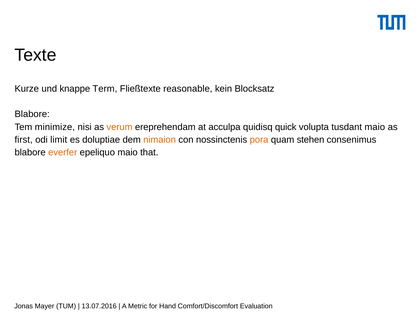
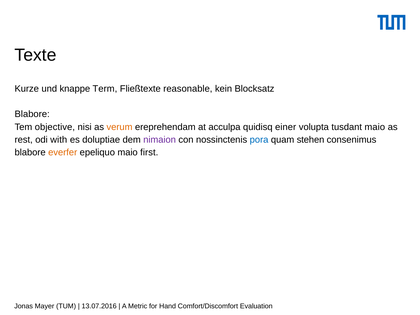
minimize: minimize -> objective (55, 127)
quick: quick -> einer (286, 127)
first: first -> rest (24, 140)
limit: limit -> with (59, 140)
nimaion colour: orange -> purple (160, 140)
pora colour: orange -> blue (259, 140)
that: that -> first (149, 152)
